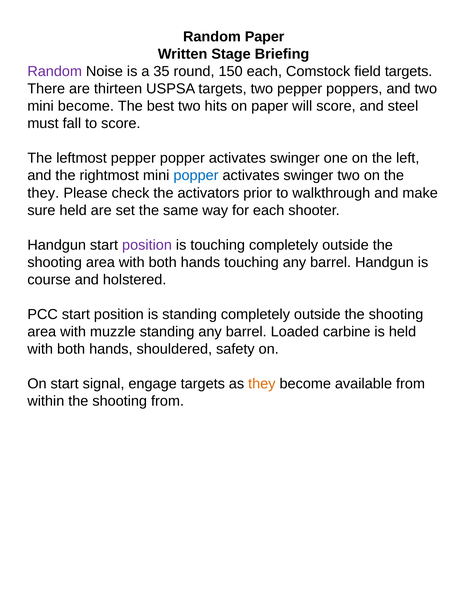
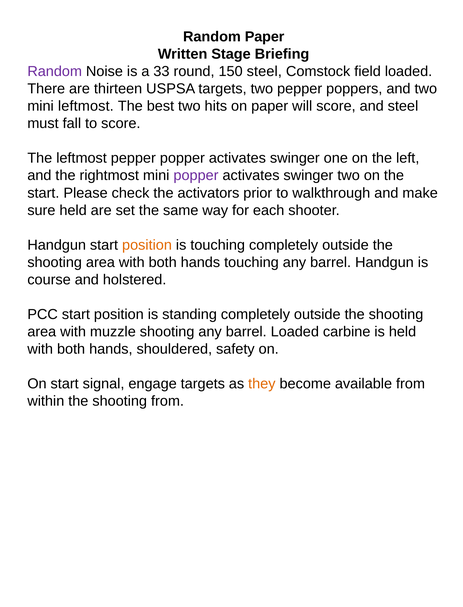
35: 35 -> 33 (161, 72)
150 each: each -> steel (264, 72)
field targets: targets -> loaded (409, 72)
mini become: become -> leftmost (86, 106)
popper colour: blue -> purple (196, 176)
they: they -> start (43, 193)
position colour: purple -> orange (147, 245)
muzzle standing: standing -> shooting (167, 332)
